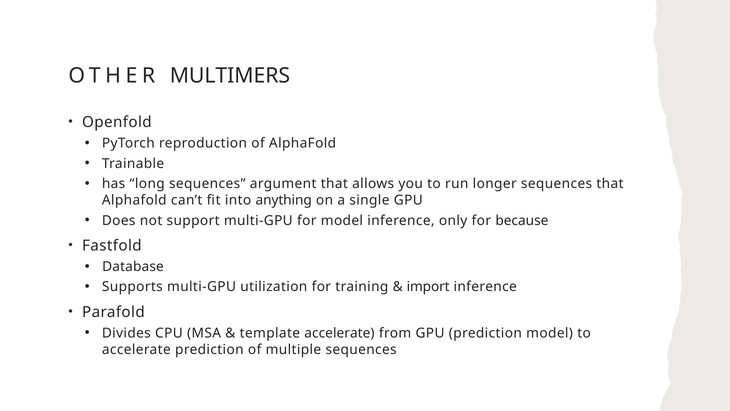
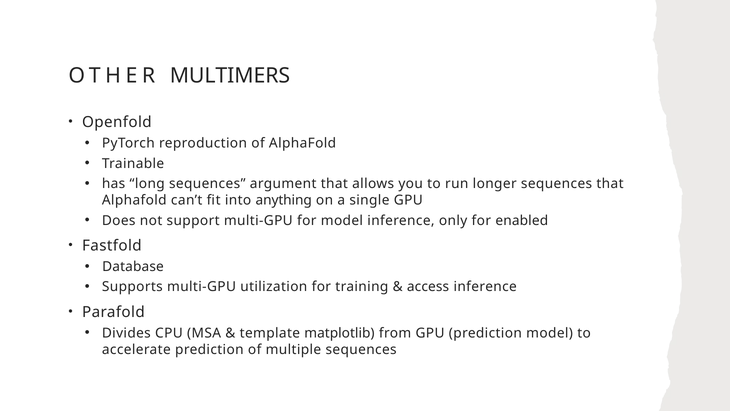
because: because -> enabled (522, 220)
import: import -> access (428, 287)
template accelerate: accelerate -> matplotlib (339, 333)
